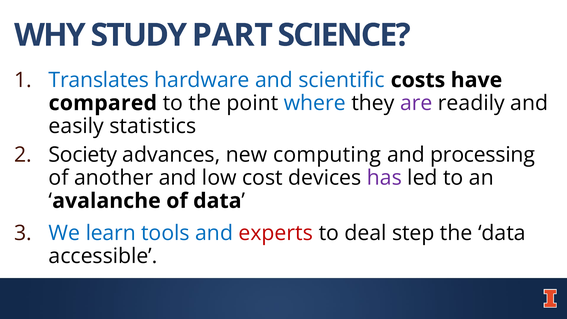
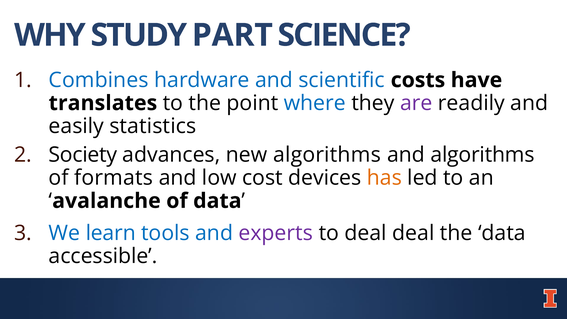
Translates: Translates -> Combines (99, 80)
compared: compared -> translates (103, 103)
new computing: computing -> algorithms (327, 155)
and processing: processing -> algorithms (482, 155)
another: another -> formats (114, 178)
has colour: purple -> orange (384, 178)
experts colour: red -> purple (276, 233)
deal step: step -> deal (413, 233)
